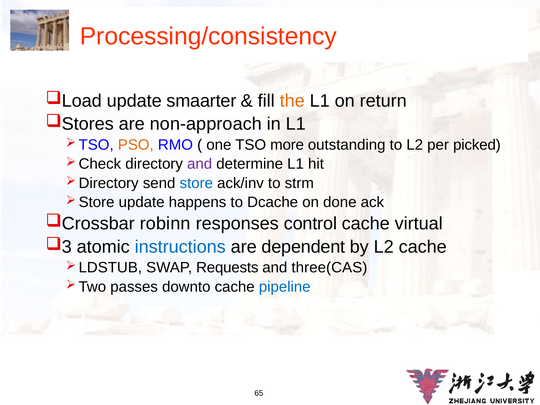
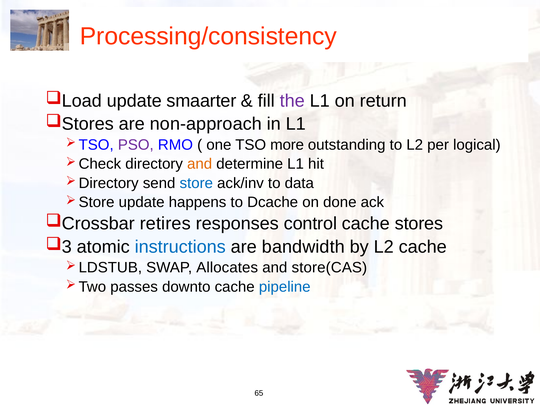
the colour: orange -> purple (292, 101)
PSO colour: orange -> purple (136, 145)
picked: picked -> logical (477, 145)
and colour: purple -> orange (200, 164)
strm: strm -> data (299, 183)
robinn: robinn -> retires (165, 224)
virtual: virtual -> stores (419, 224)
dependent: dependent -> bandwidth (303, 247)
Requests: Requests -> Allocates (227, 268)
three(CAS: three(CAS -> store(CAS (329, 268)
